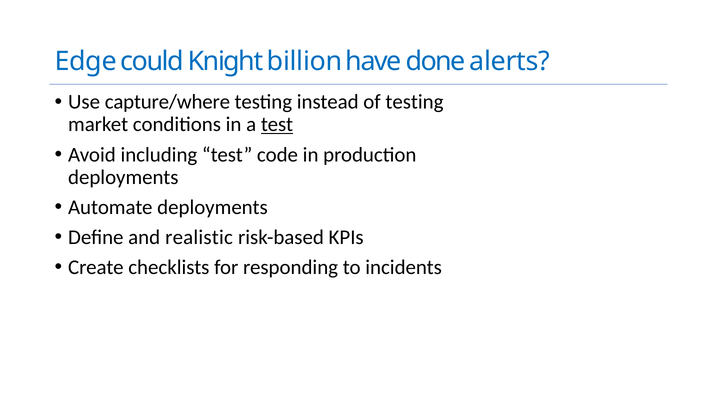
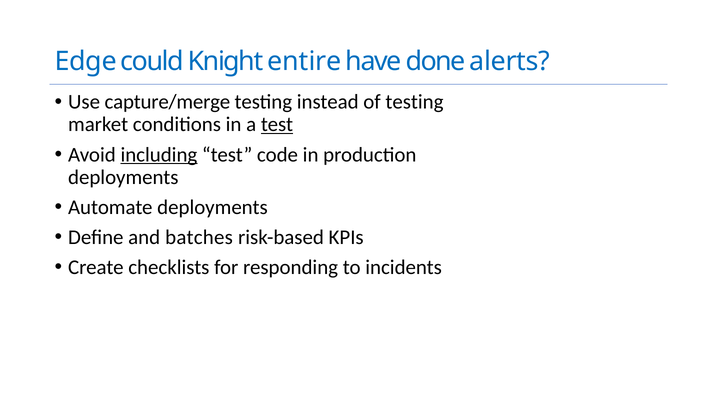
billion: billion -> entire (304, 62)
capture/where: capture/where -> capture/merge (167, 102)
including underline: none -> present (159, 155)
realistic: realistic -> batches (199, 237)
